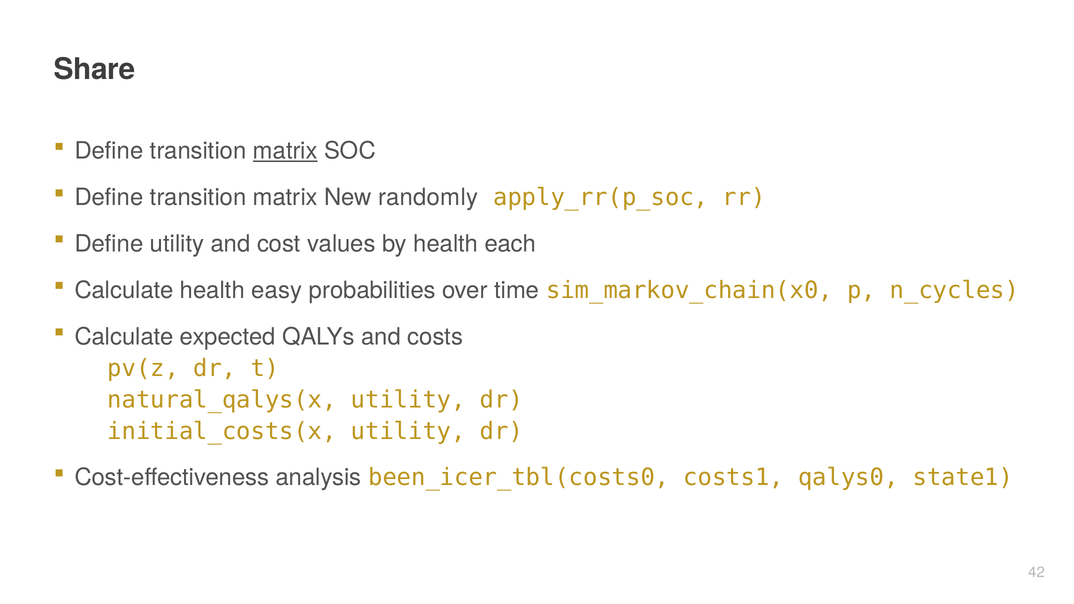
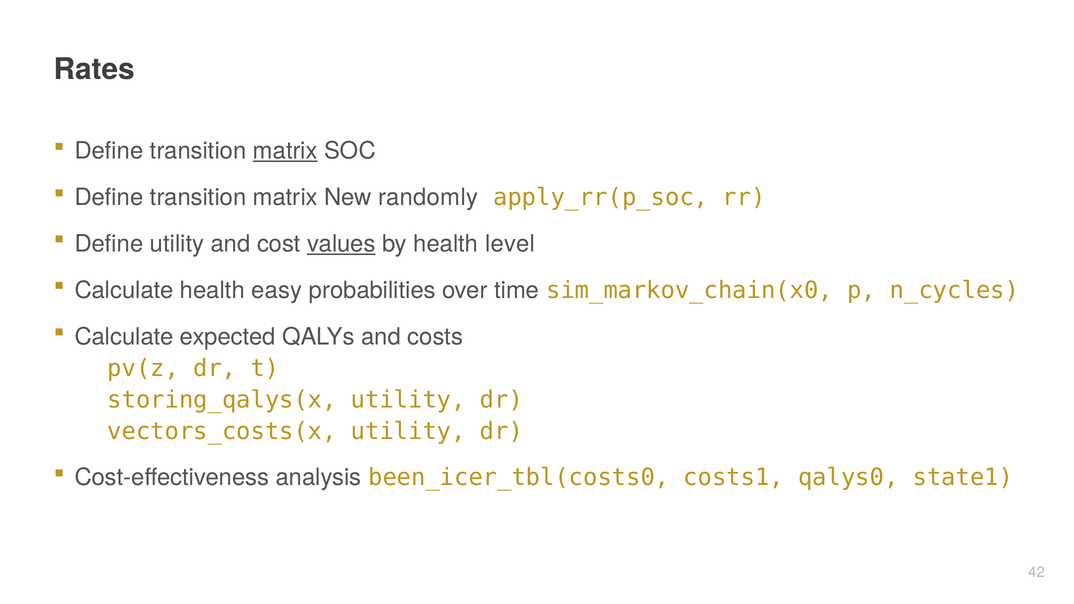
Share: Share -> Rates (94, 69)
values underline: none -> present (341, 244)
each: each -> level (510, 244)
natural_qalys(x: natural_qalys(x -> storing_qalys(x (222, 400)
initial_costs(x: initial_costs(x -> vectors_costs(x (222, 431)
